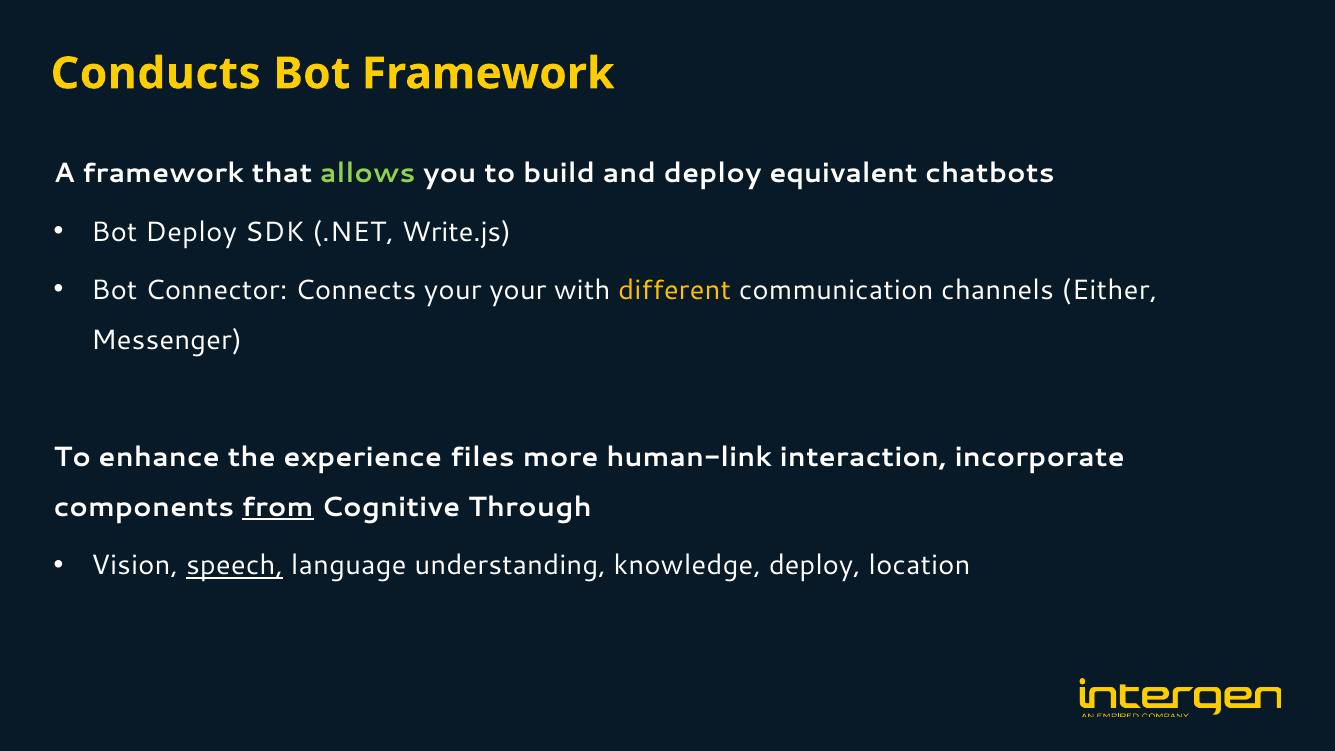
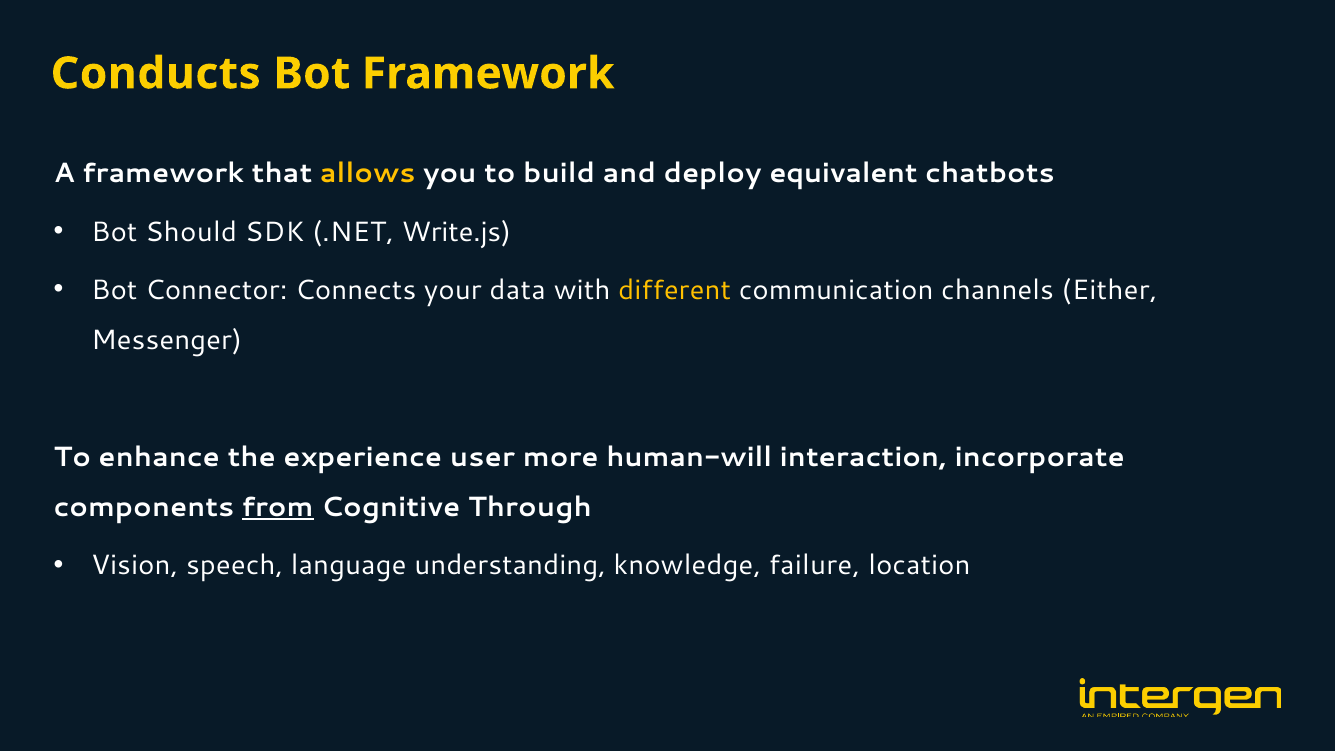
allows colour: light green -> yellow (368, 174)
Bot Deploy: Deploy -> Should (191, 232)
your your: your -> data (518, 290)
files: files -> user (482, 457)
human-link: human-link -> human-will (689, 457)
speech underline: present -> none (235, 566)
knowledge deploy: deploy -> failure (815, 566)
